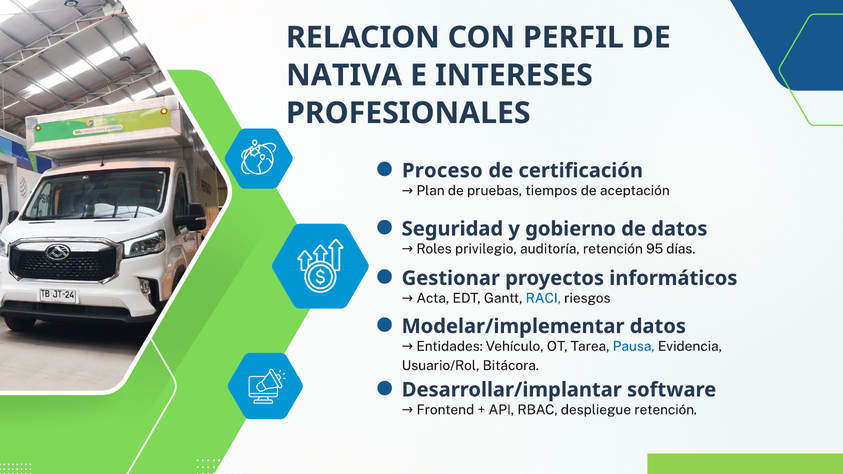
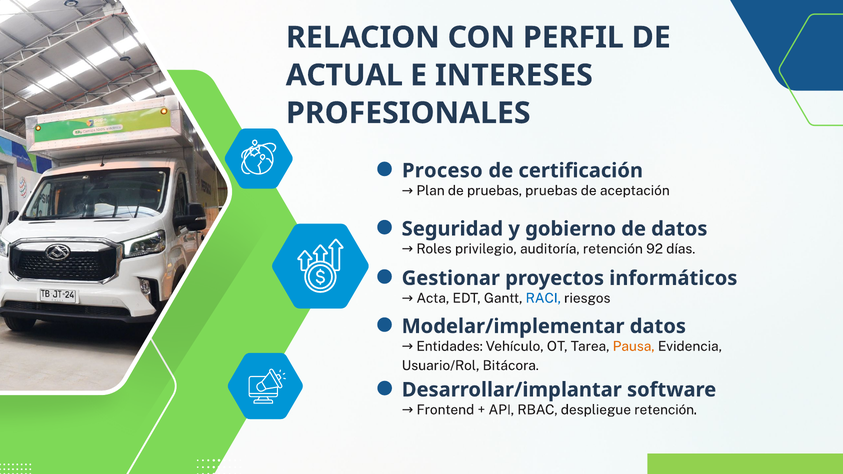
NATIVA: NATIVA -> ACTUAL (344, 75)
pruebas tiempos: tiempos -> pruebas (551, 191)
95: 95 -> 92 (655, 249)
Pausa colour: blue -> orange (634, 346)
